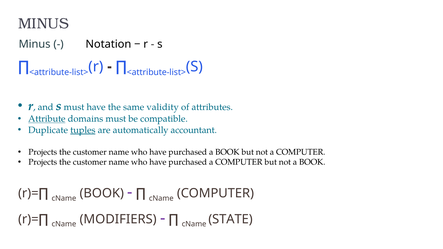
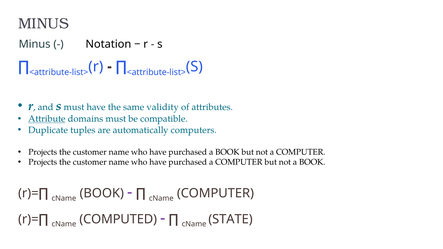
tuples underline: present -> none (83, 130)
accountant: accountant -> computers (194, 130)
MODIFIERS: MODIFIERS -> COMPUTED (118, 219)
